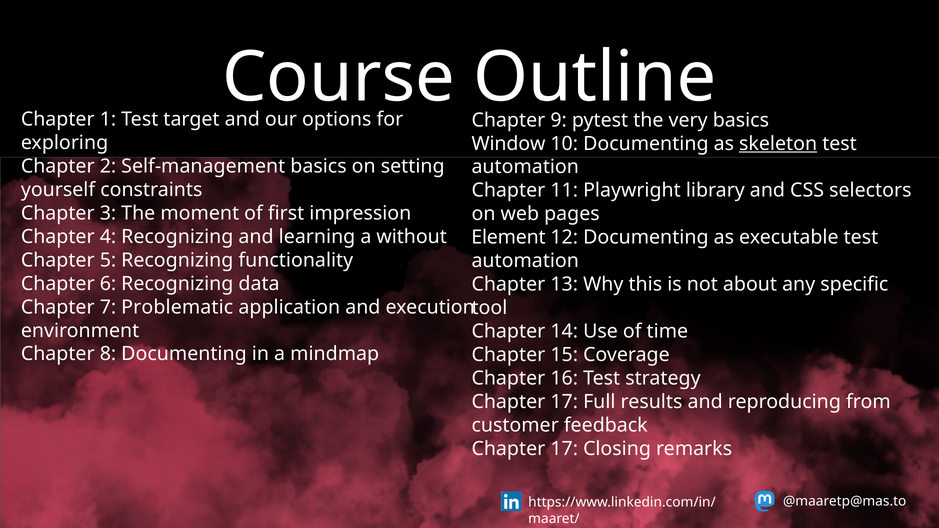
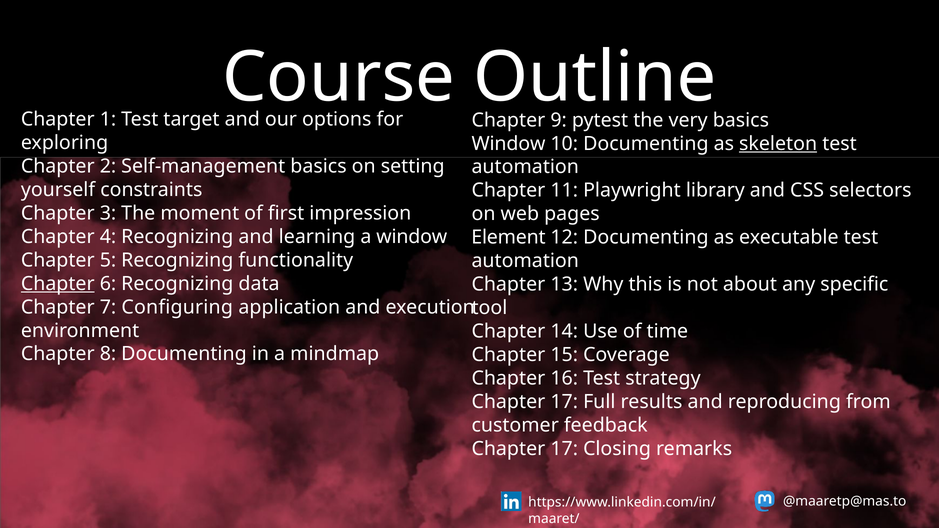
a without: without -> window (412, 237)
Chapter underline: none -> present (58, 284)
Problematic: Problematic -> Configuring (177, 307)
